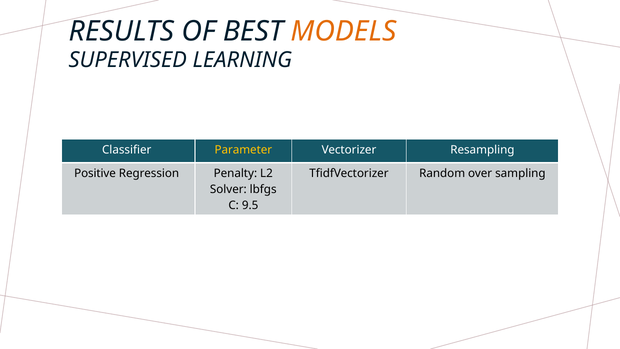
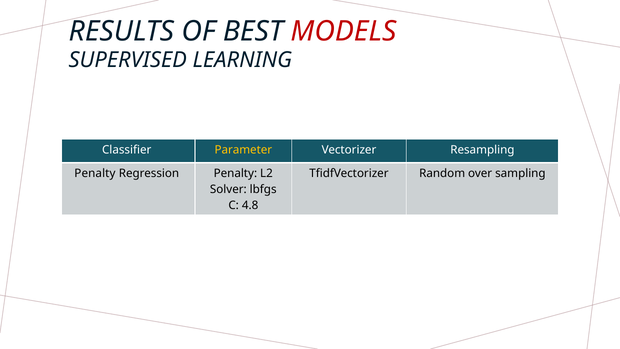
MODELS colour: orange -> red (343, 31)
Positive: Positive -> Penalty (95, 174)
9.5: 9.5 -> 4.8 (250, 205)
